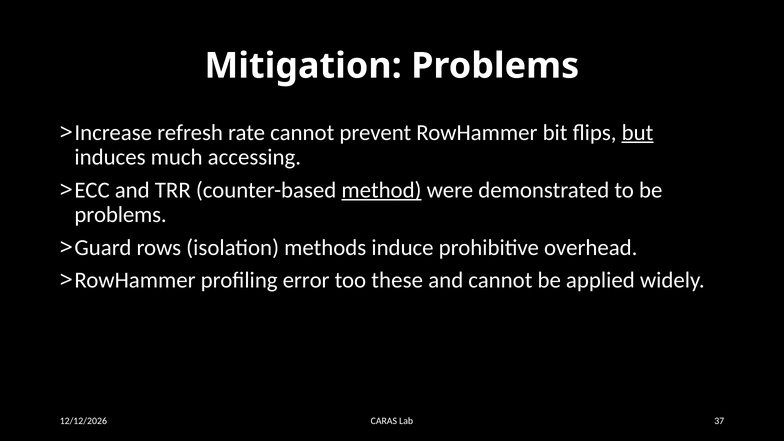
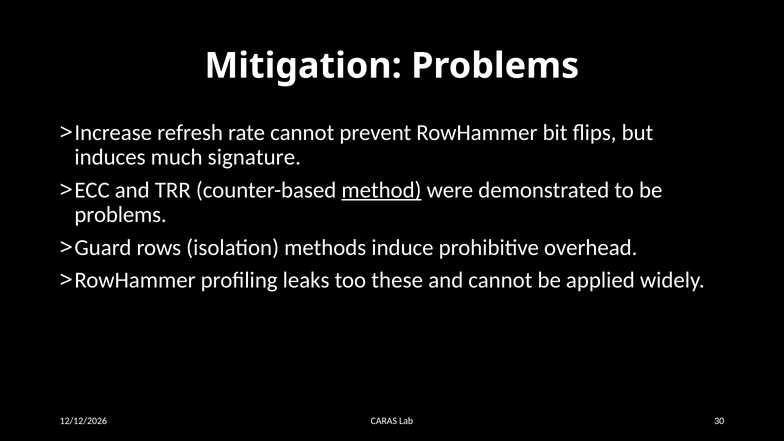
but underline: present -> none (637, 133)
accessing: accessing -> signature (254, 157)
error: error -> leaks (306, 280)
37: 37 -> 30 (719, 421)
